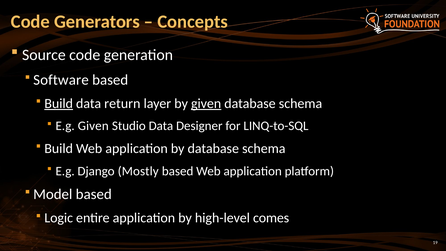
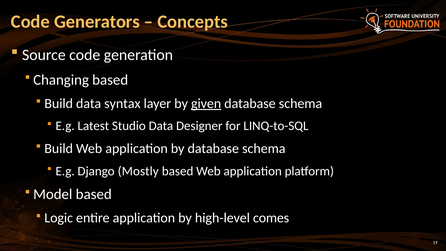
Software: Software -> Changing (61, 80)
Build underline: present -> none (59, 103)
return: return -> syntax (122, 103)
E.g Given: Given -> Latest (93, 126)
